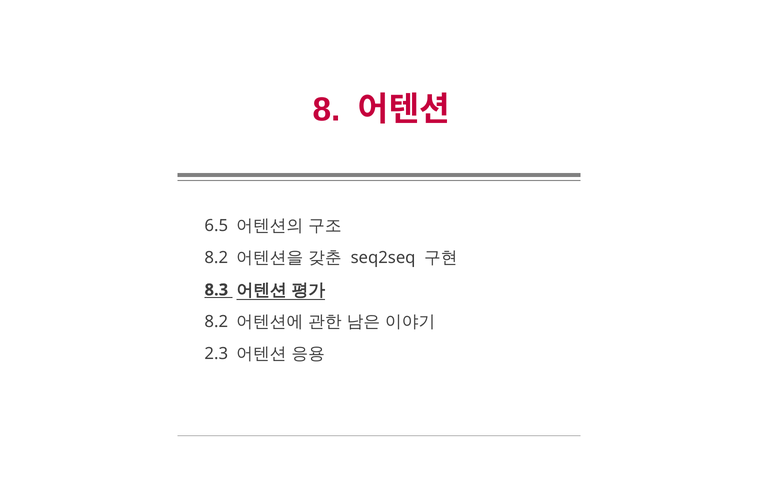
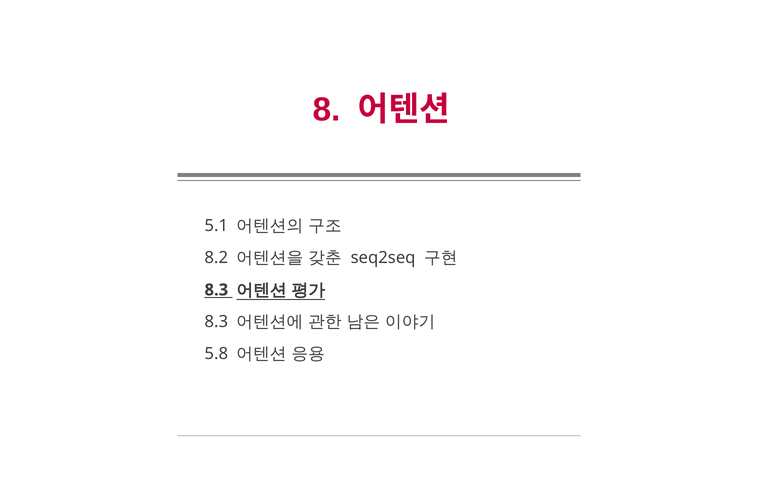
6.5: 6.5 -> 5.1 (216, 226)
8.2: 8.2 -> 8.3 (216, 322)
2.3: 2.3 -> 5.8 (216, 354)
